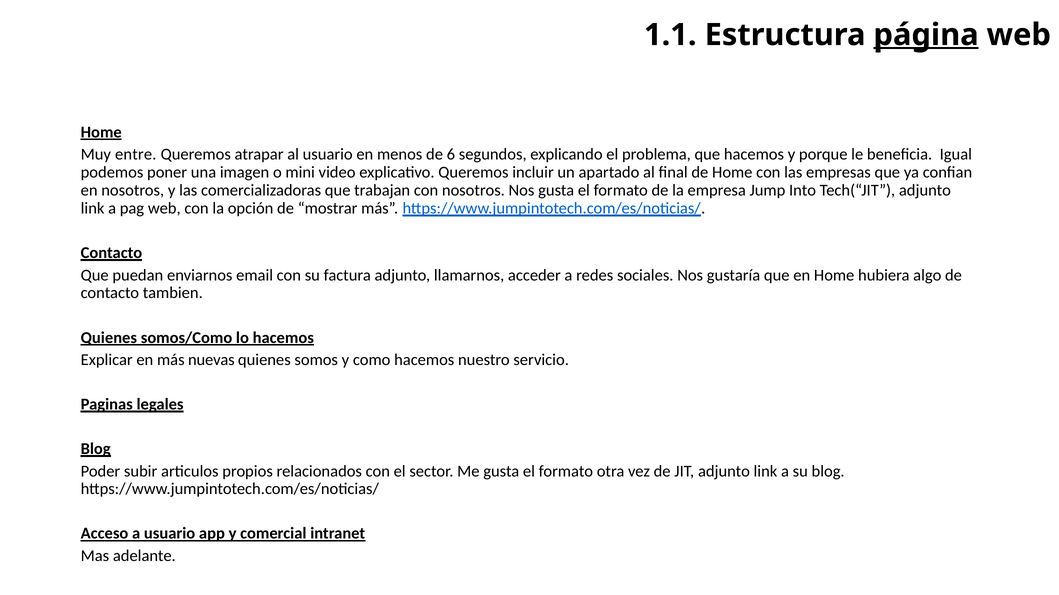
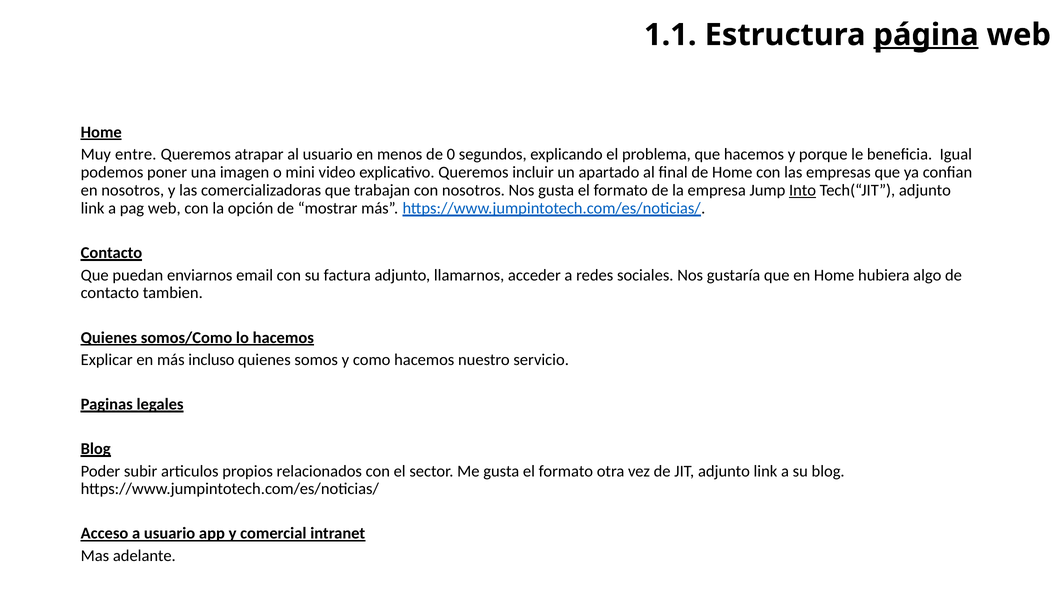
6: 6 -> 0 (451, 155)
Into underline: none -> present (803, 190)
nuevas: nuevas -> incluso (211, 360)
